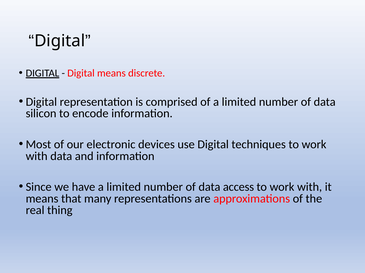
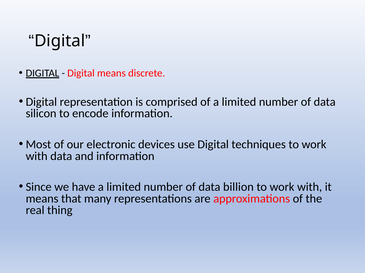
access: access -> billion (238, 187)
